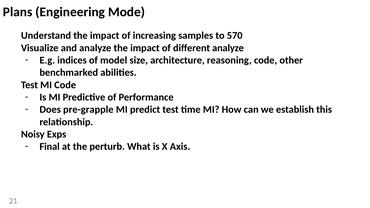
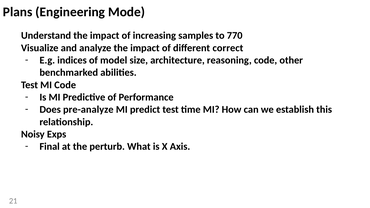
570: 570 -> 770 (235, 36)
different analyze: analyze -> correct (228, 48)
pre-grapple: pre-grapple -> pre-analyze (88, 110)
